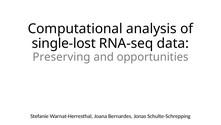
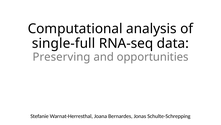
single-lost: single-lost -> single-full (64, 43)
